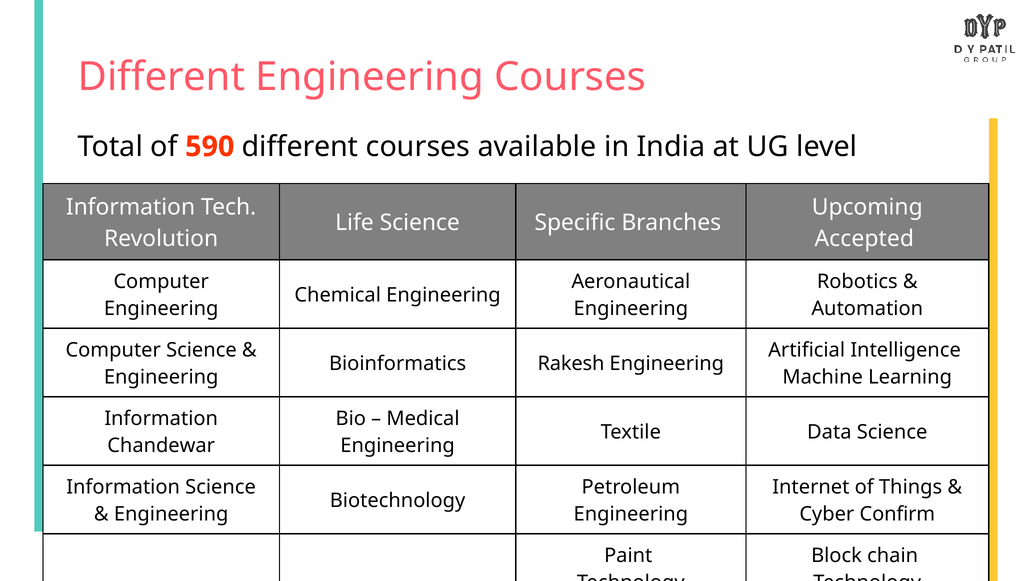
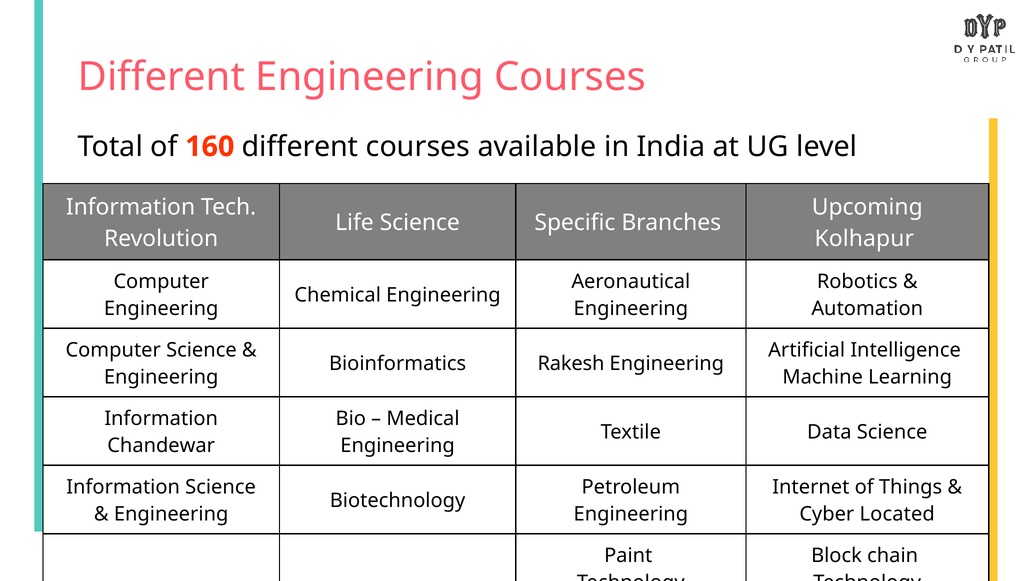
590: 590 -> 160 (210, 147)
Accepted: Accepted -> Kolhapur (864, 238)
Confirm: Confirm -> Located (897, 514)
